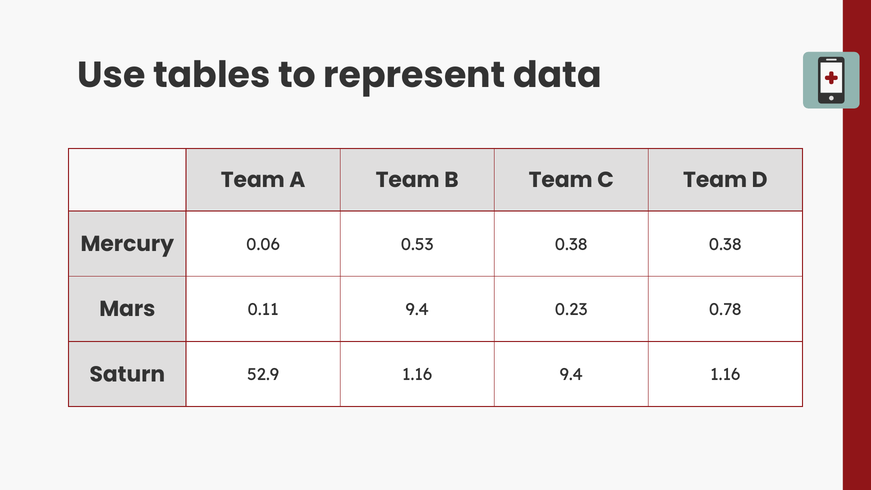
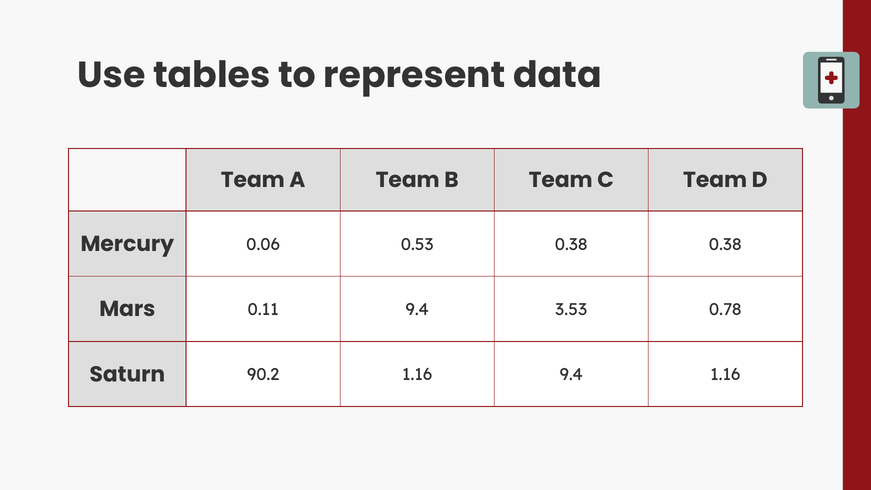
0.23: 0.23 -> 3.53 (571, 310)
52.9: 52.9 -> 90.2 (263, 375)
